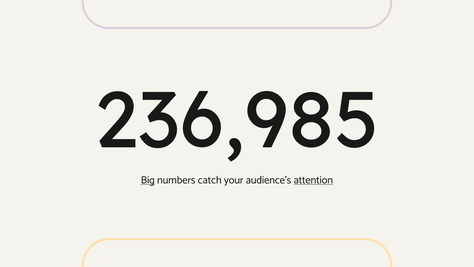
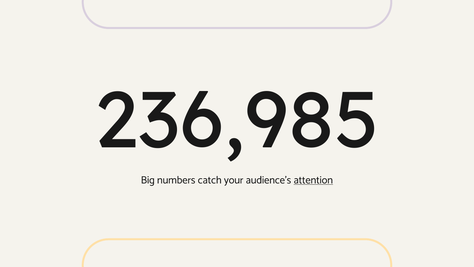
Big underline: present -> none (148, 180)
